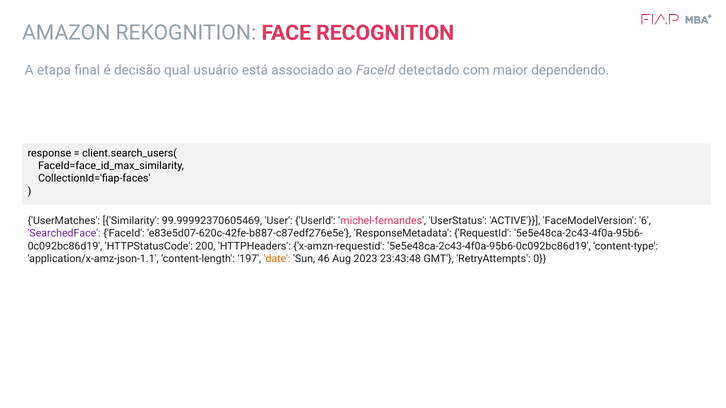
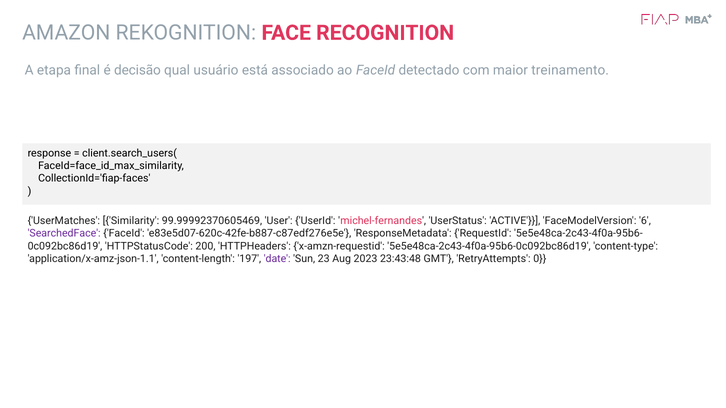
dependendo: dependendo -> treinamento (570, 70)
date colour: orange -> purple (277, 259)
46: 46 -> 23 (324, 259)
